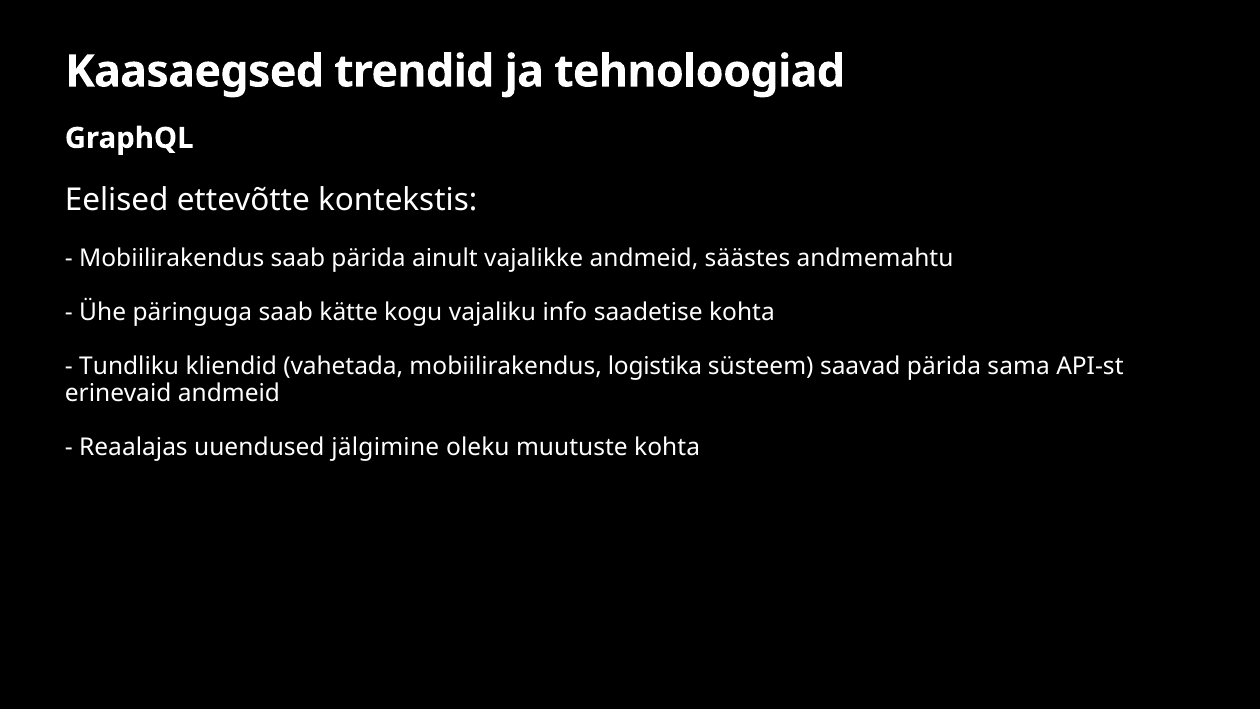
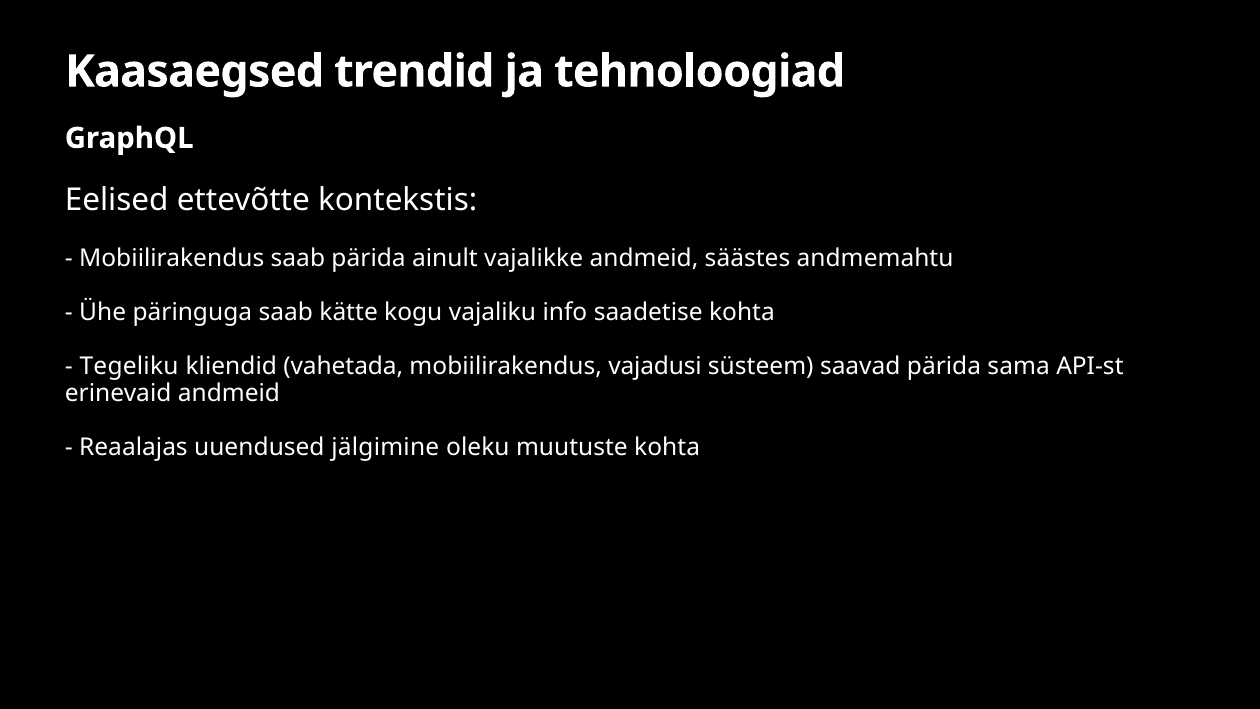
Tundliku: Tundliku -> Tegeliku (129, 367)
logistika: logistika -> vajadusi (655, 367)
